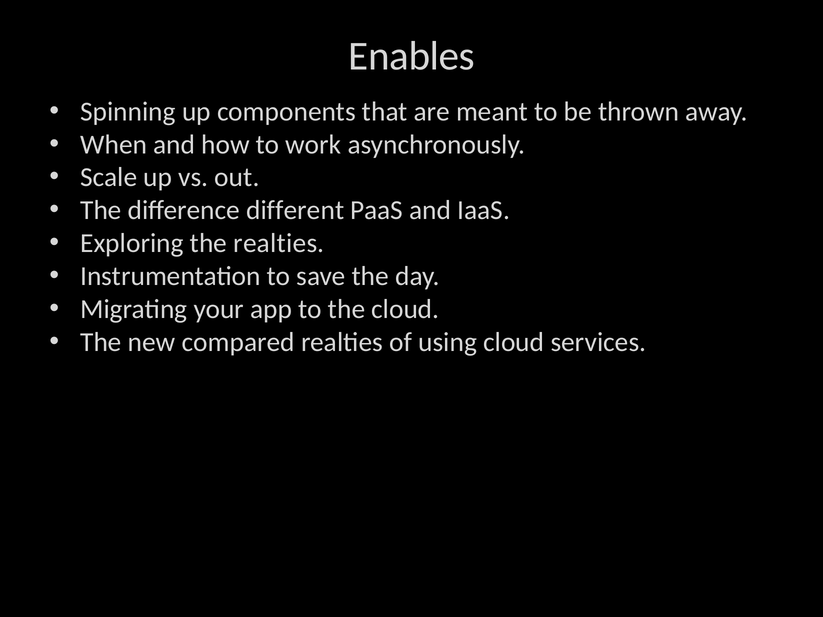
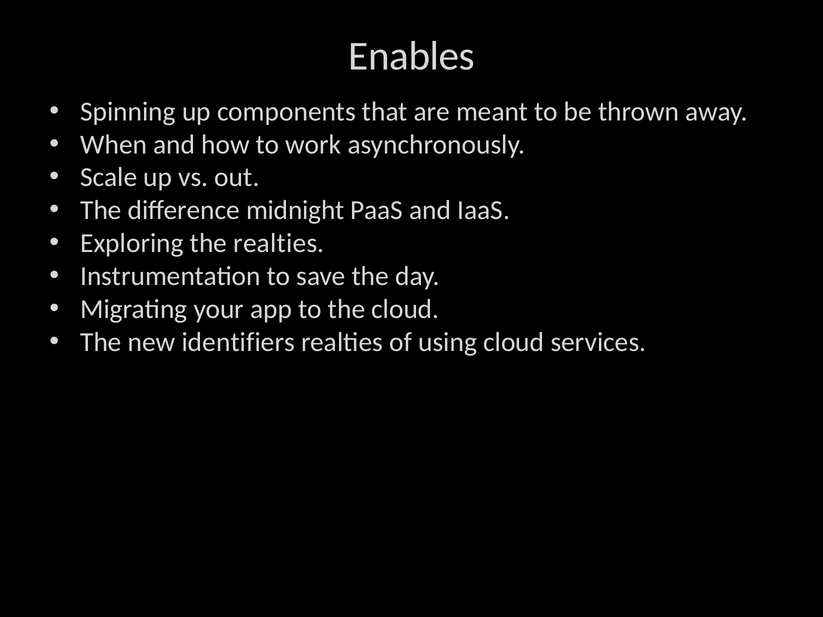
different: different -> midnight (295, 210)
compared: compared -> identifiers (238, 342)
